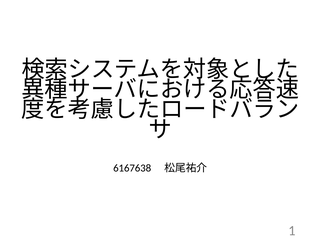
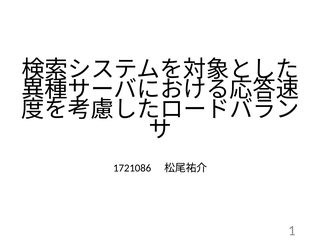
6167638: 6167638 -> 1721086 (132, 168)
